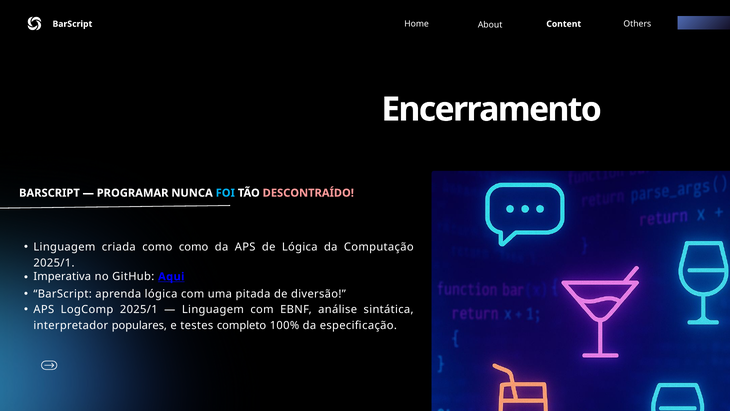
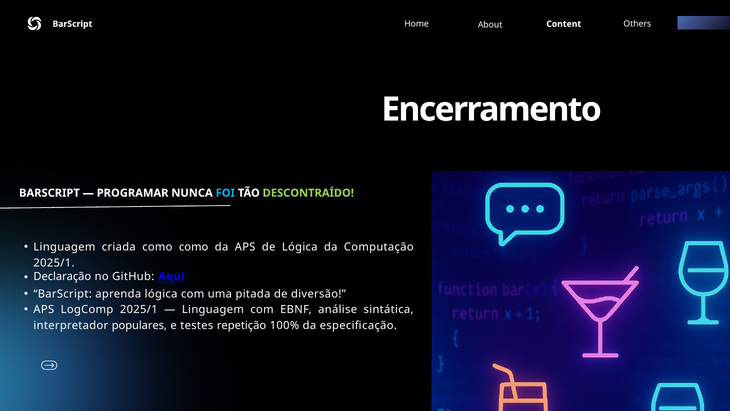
DESCONTRAÍDO colour: pink -> light green (308, 193)
Imperativa: Imperativa -> Declaração (62, 276)
completo: completo -> repetição (242, 325)
